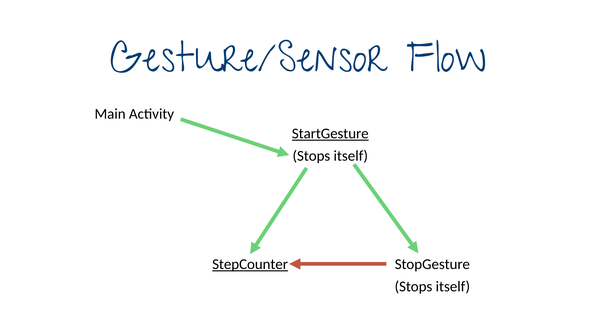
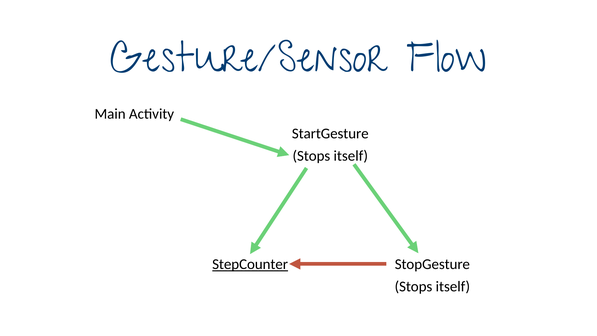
StartGesture underline: present -> none (330, 134)
